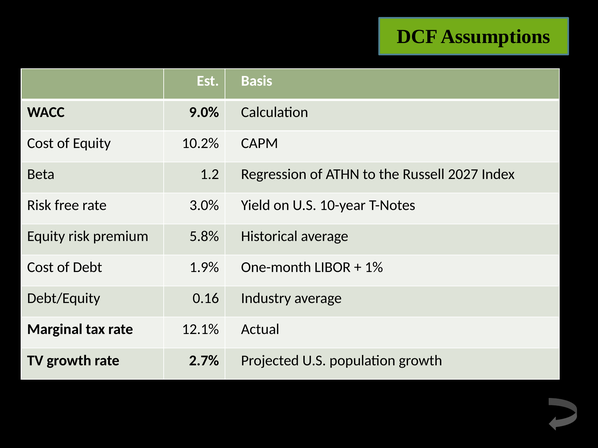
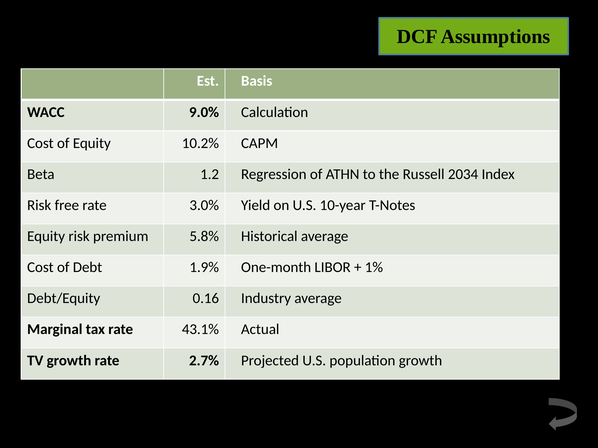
2027: 2027 -> 2034 (463, 174)
12.1%: 12.1% -> 43.1% (200, 330)
